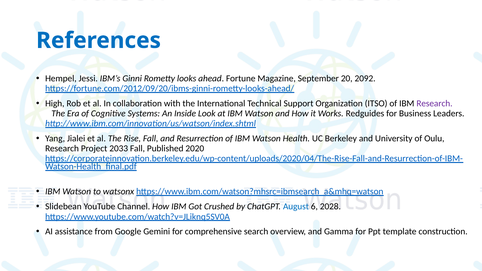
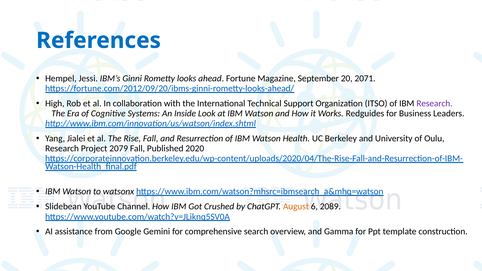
2092: 2092 -> 2071 (365, 79)
2033: 2033 -> 2079 (119, 149)
August colour: blue -> orange (296, 207)
2028: 2028 -> 2089 (330, 207)
